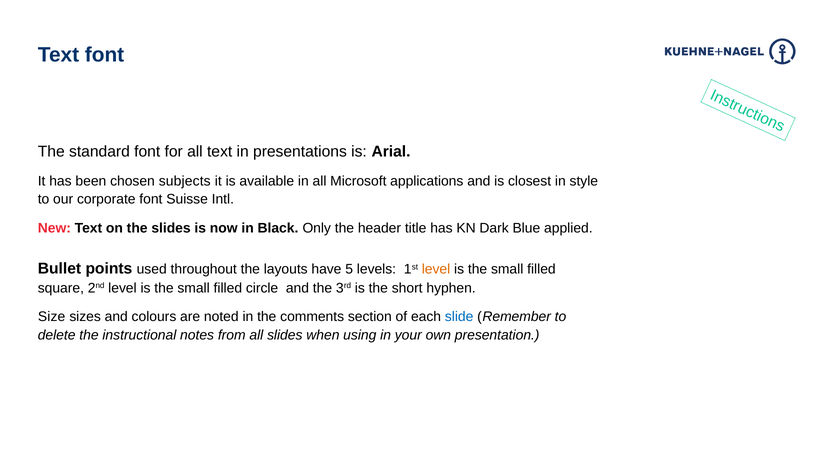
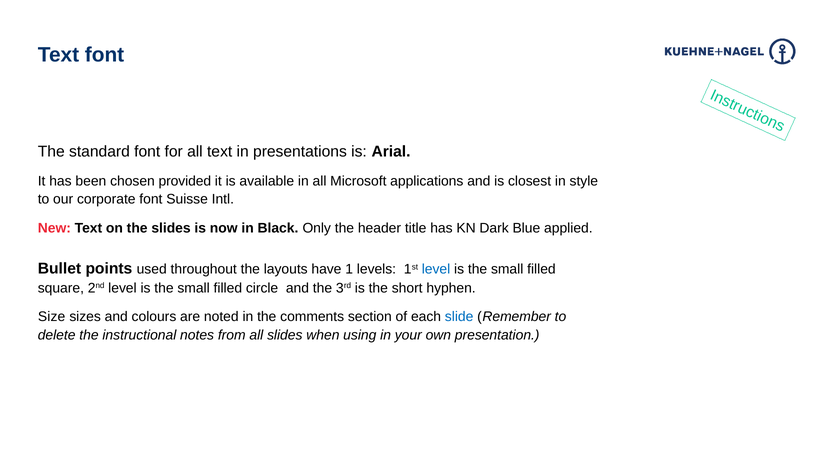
subjects: subjects -> provided (185, 181)
5: 5 -> 1 (349, 269)
level colour: orange -> blue (436, 269)
